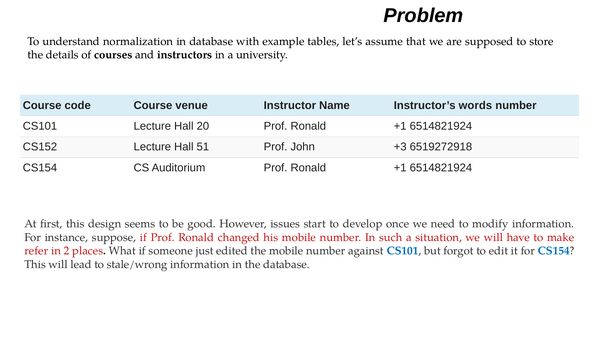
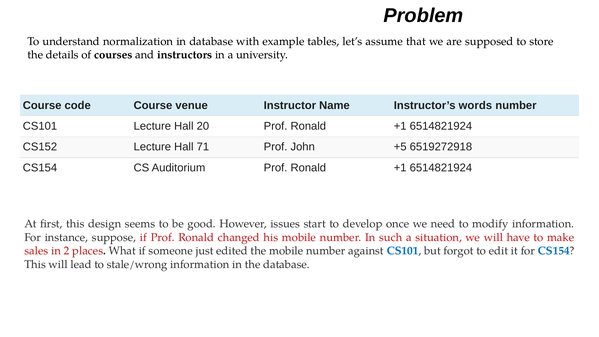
51: 51 -> 71 (203, 147)
+3: +3 -> +5 (400, 147)
refer: refer -> sales (36, 251)
